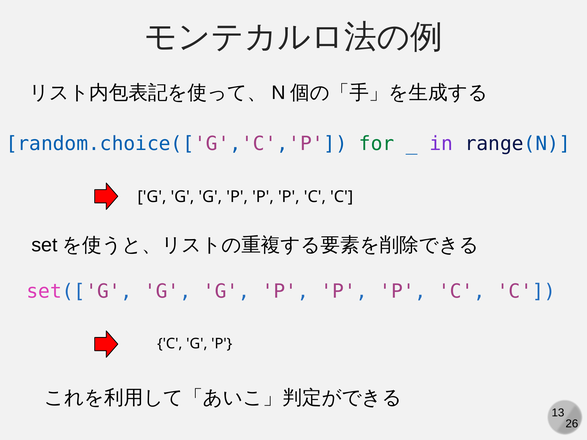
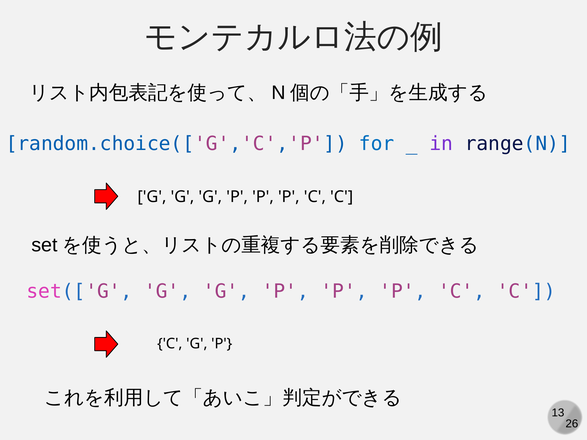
for colour: green -> blue (377, 144)
